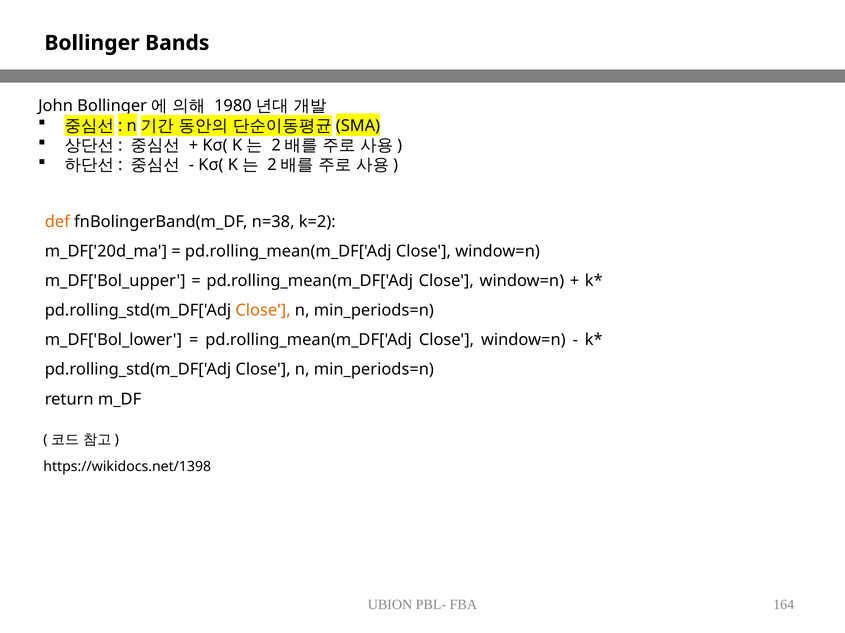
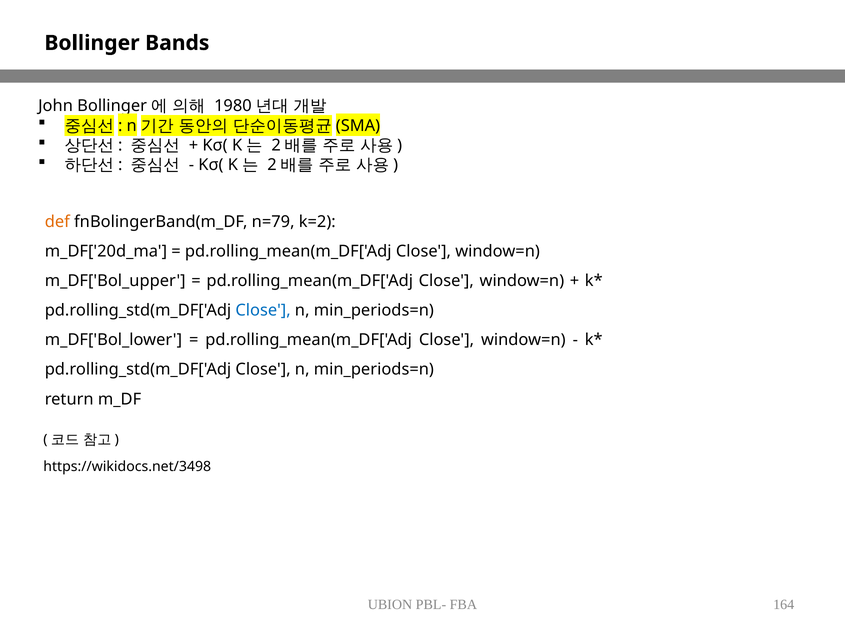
n=38: n=38 -> n=79 (273, 222)
Close colour: orange -> blue (263, 311)
https://wikidocs.net/1398: https://wikidocs.net/1398 -> https://wikidocs.net/3498 (127, 467)
